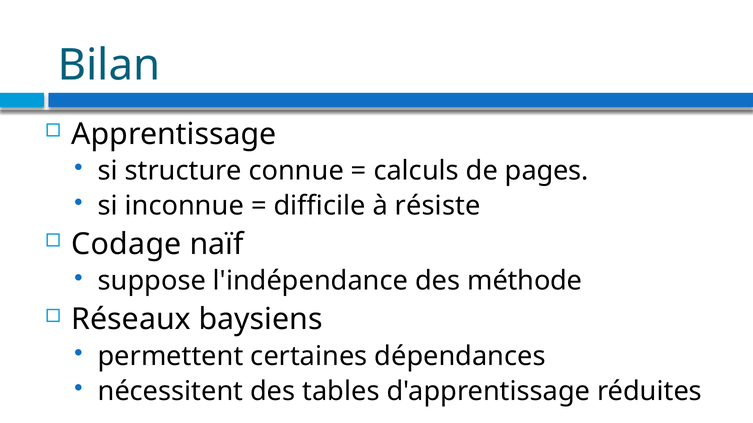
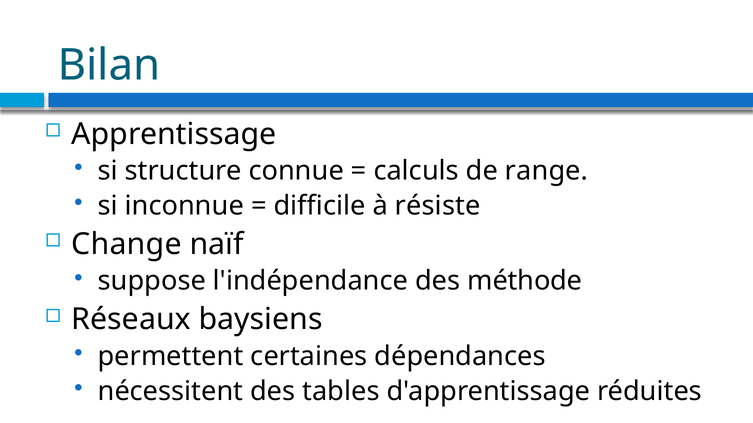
pages: pages -> range (547, 171)
Codage: Codage -> Change (127, 245)
